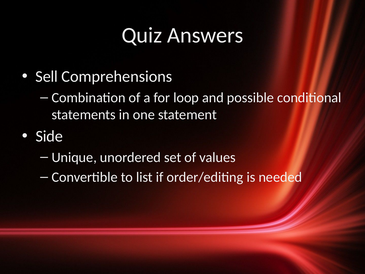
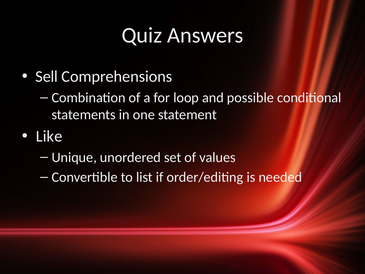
Side: Side -> Like (49, 136)
